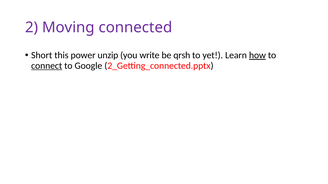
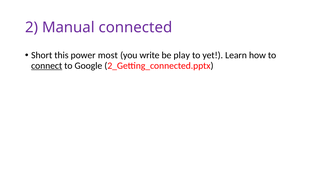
Moving: Moving -> Manual (68, 28)
unzip: unzip -> most (108, 55)
qrsh: qrsh -> play (182, 55)
how underline: present -> none (257, 55)
